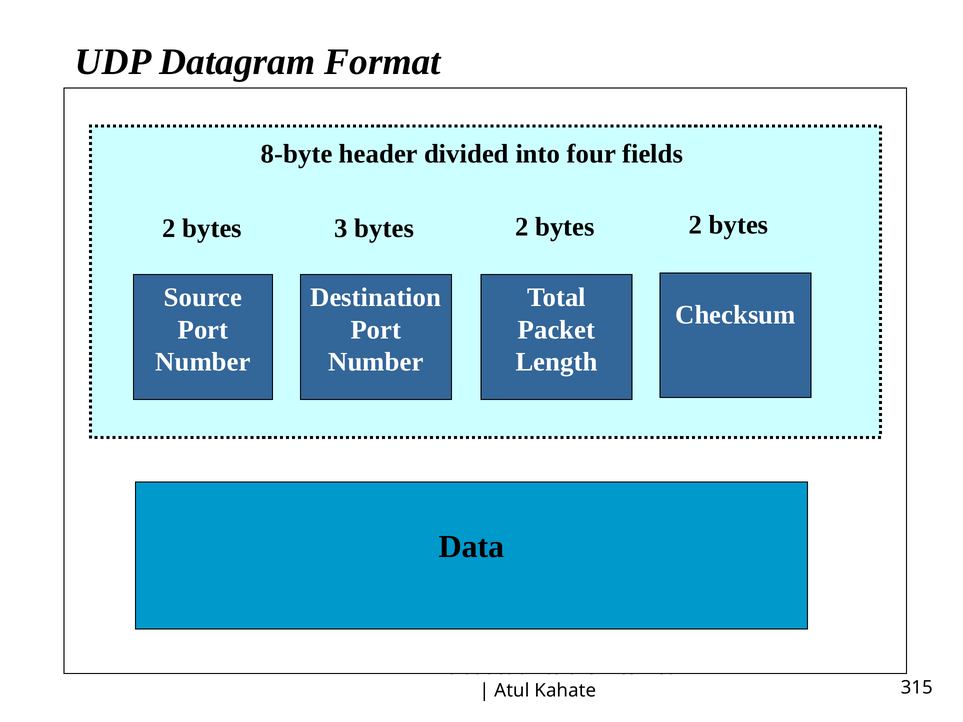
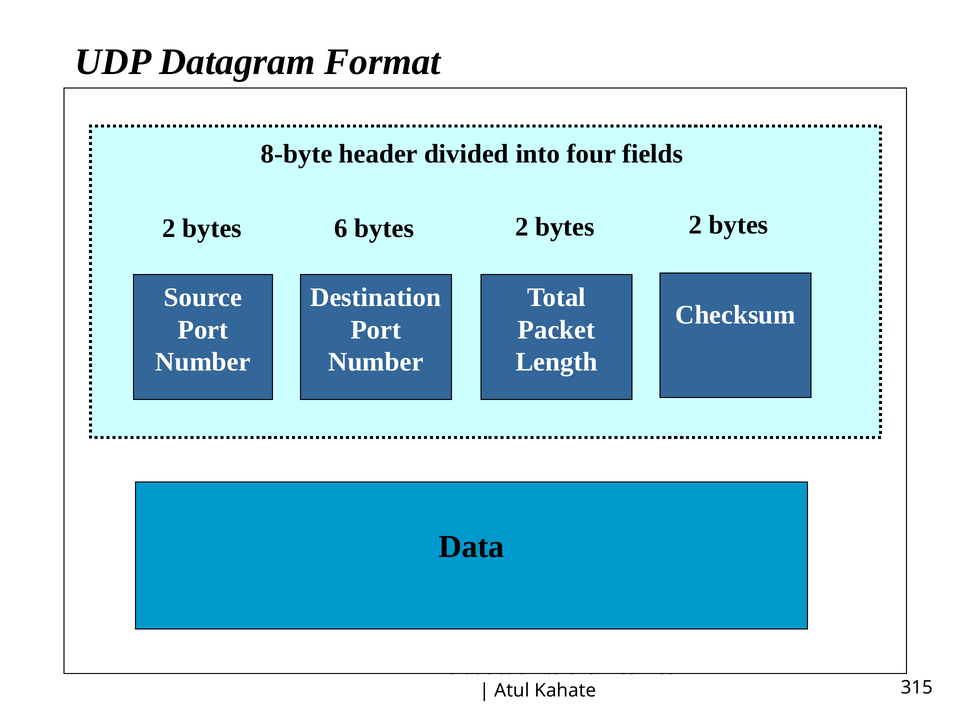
3: 3 -> 6 (341, 229)
